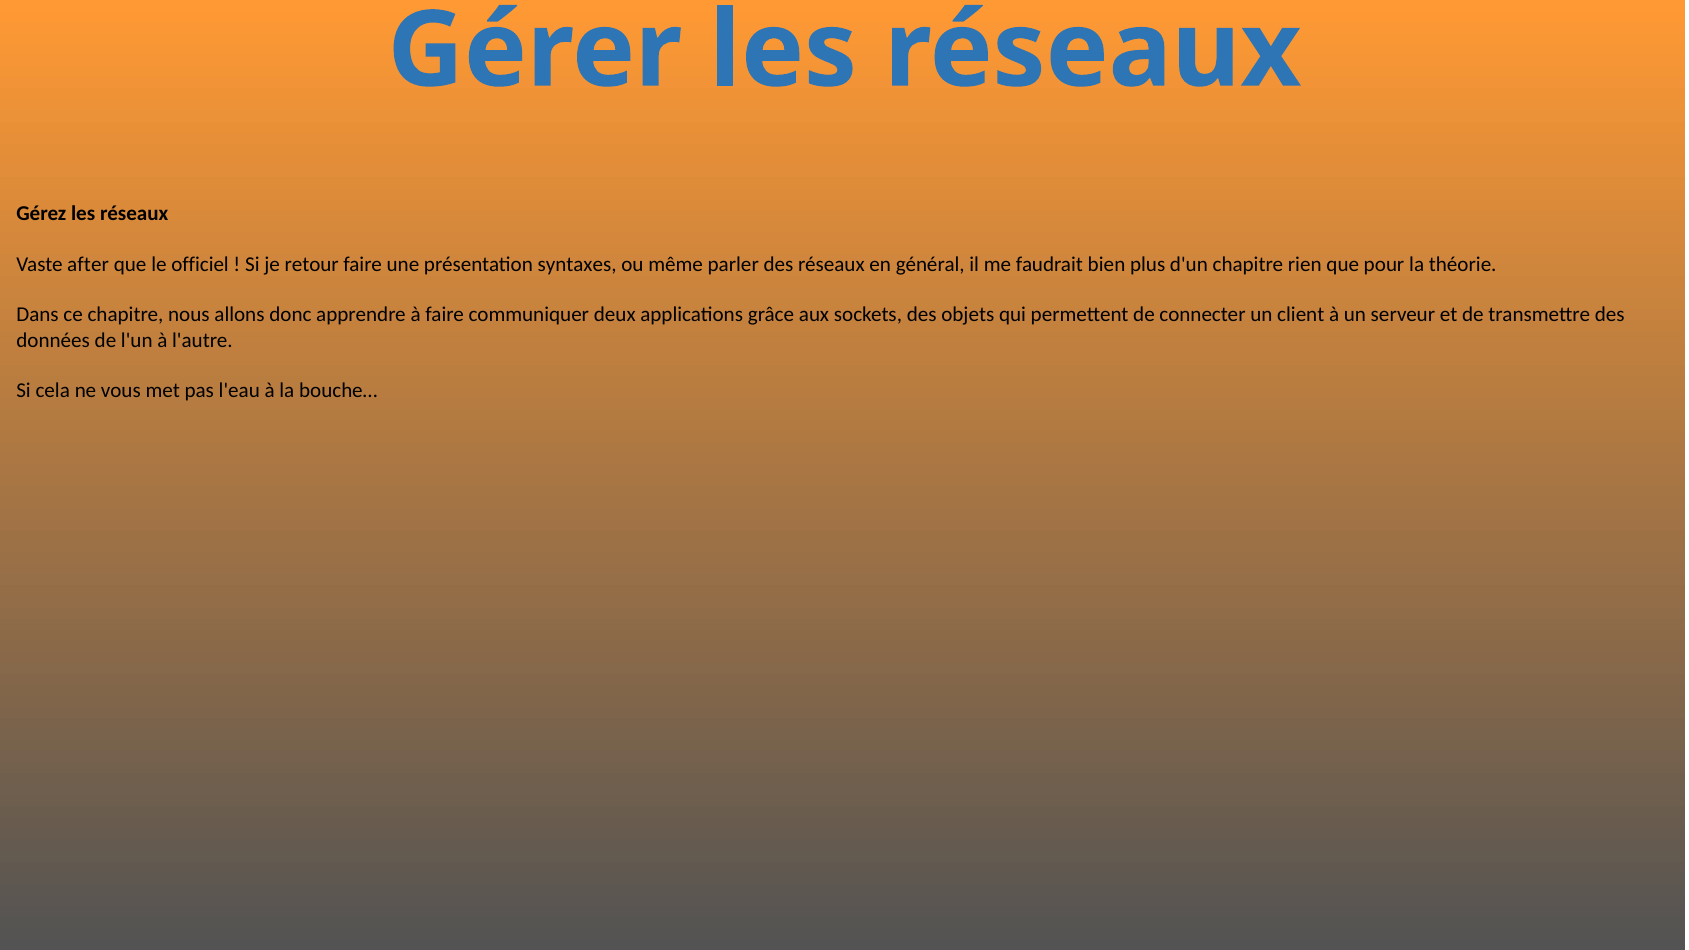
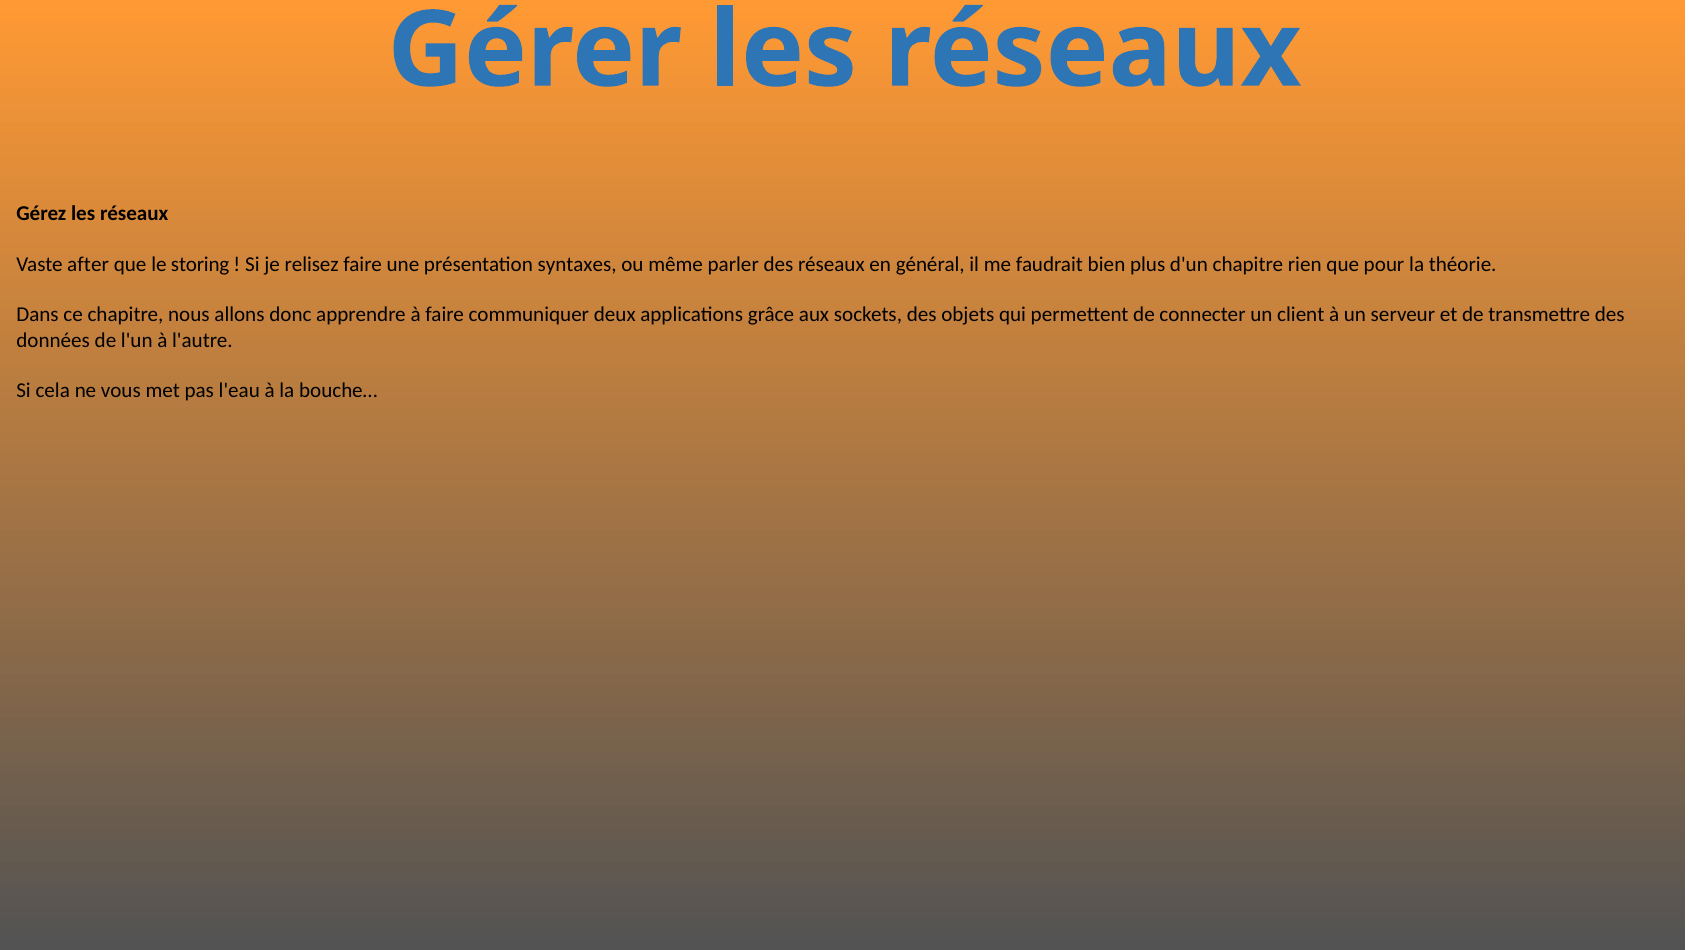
officiel: officiel -> storing (200, 264)
retour: retour -> relisez (312, 264)
